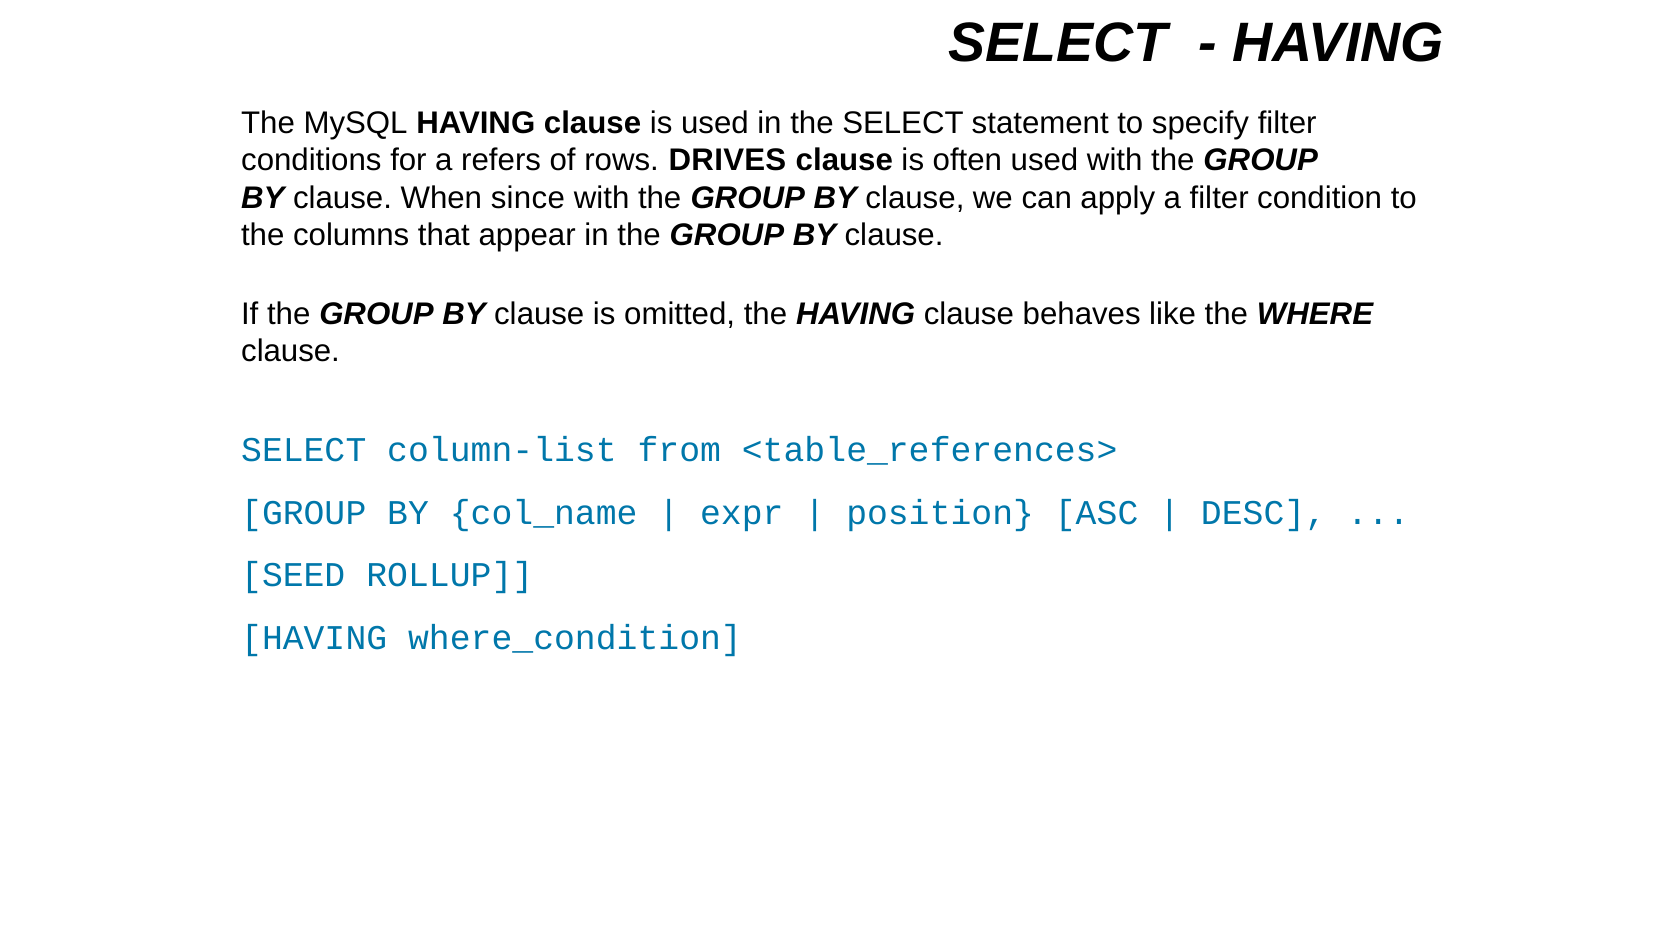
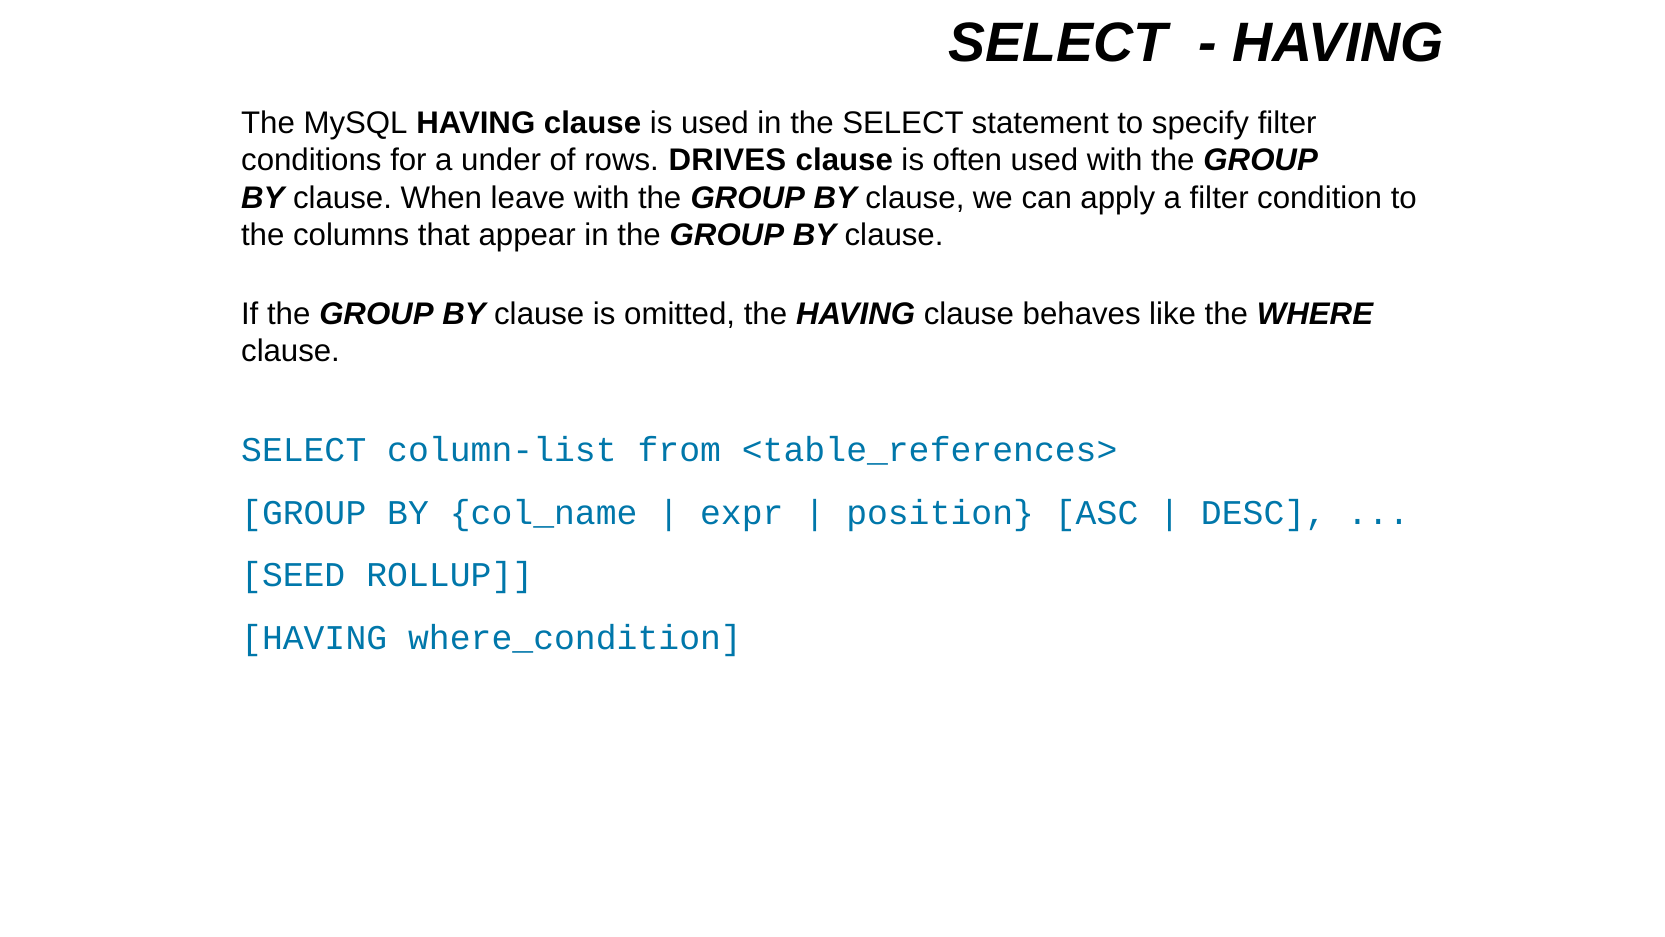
refers: refers -> under (501, 161)
since: since -> leave (528, 198)
